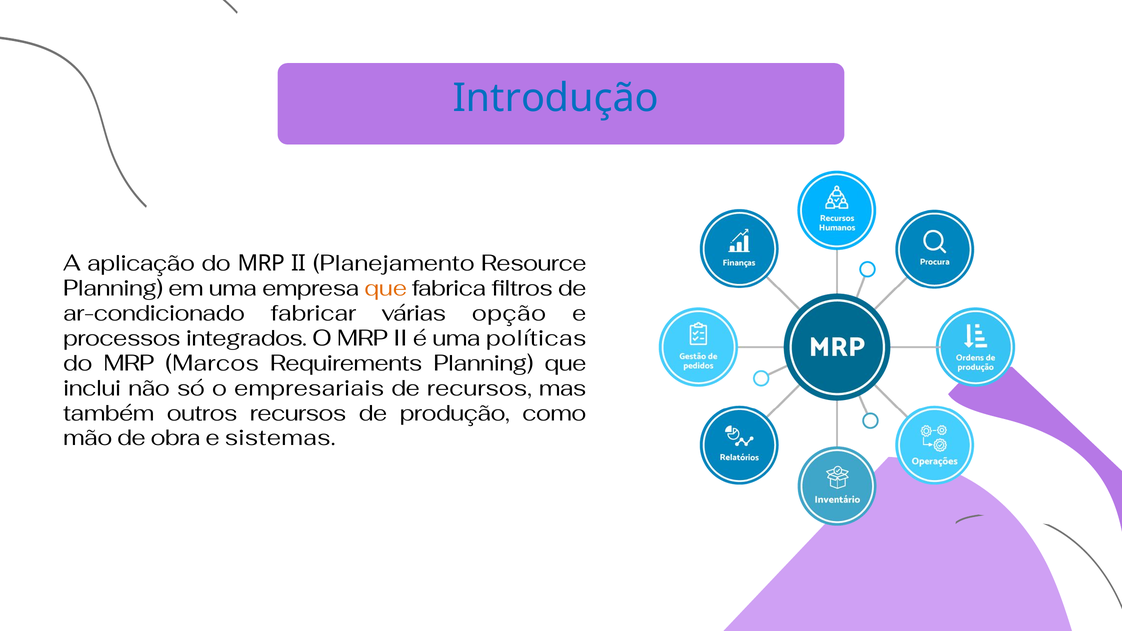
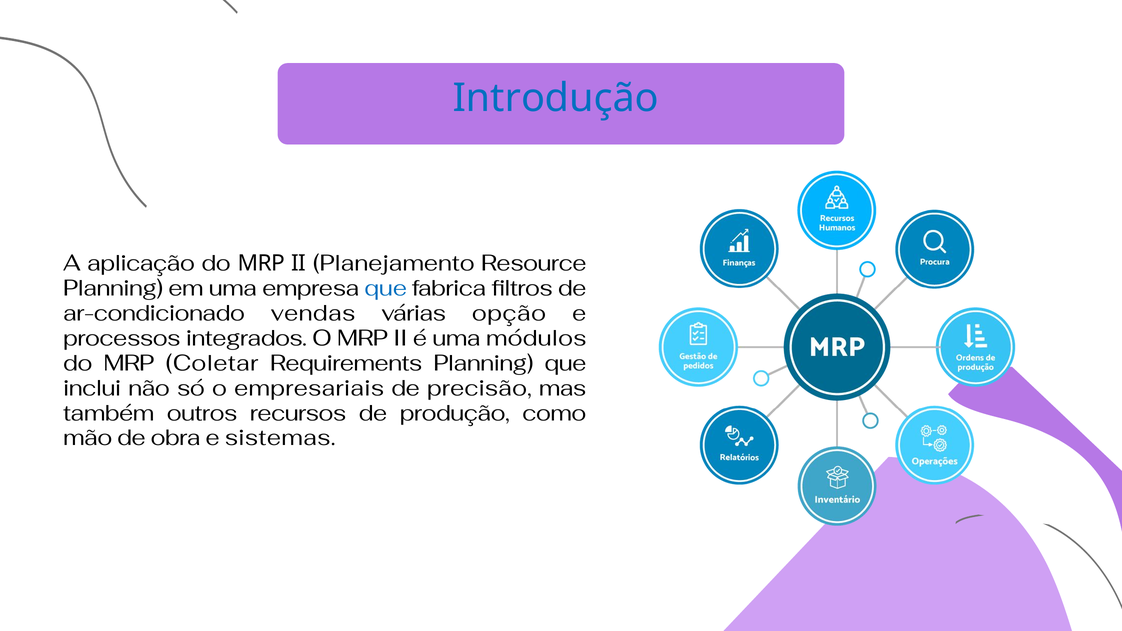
que colour: orange -> blue (386, 288)
fabricar: fabricar -> vendas (313, 313)
políticas: políticas -> módulos (536, 338)
Marcos: Marcos -> Coletar (212, 363)
de recursos: recursos -> precisão (479, 388)
